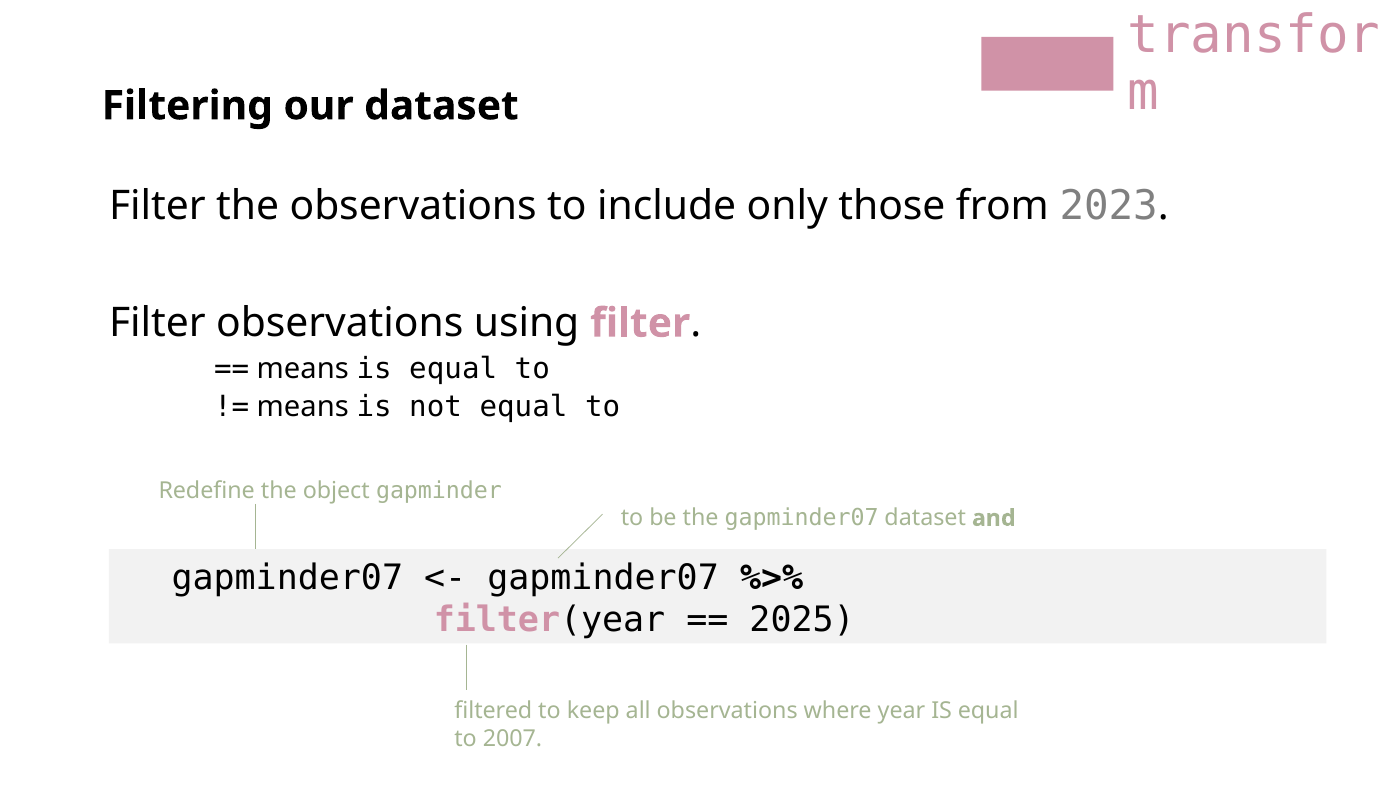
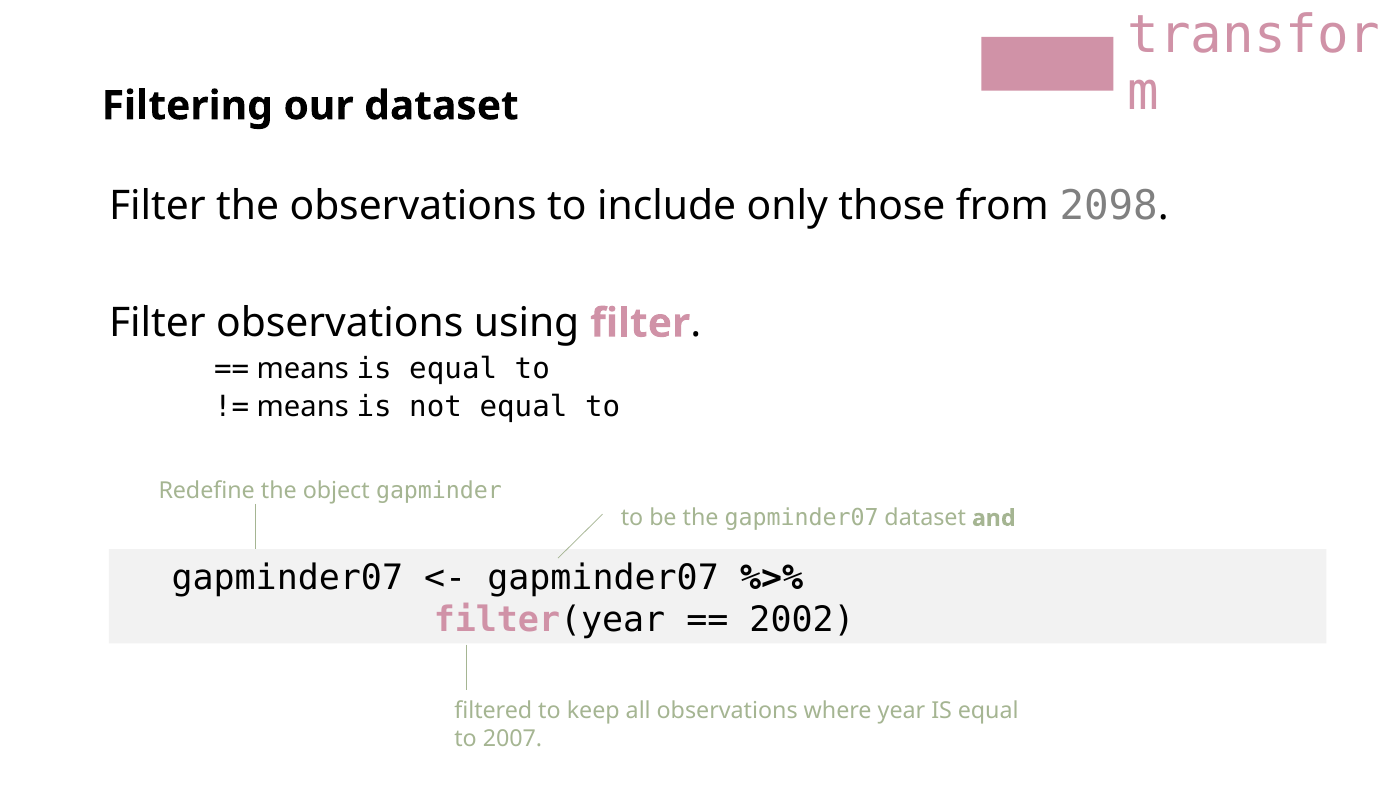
2023: 2023 -> 2098 (1109, 206)
2025: 2025 -> 2002 (802, 620)
